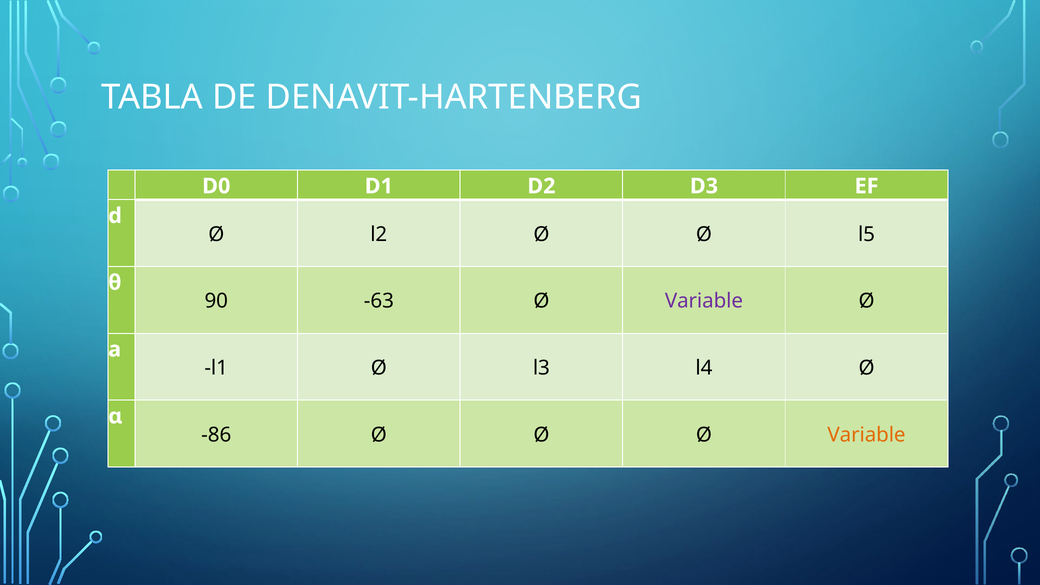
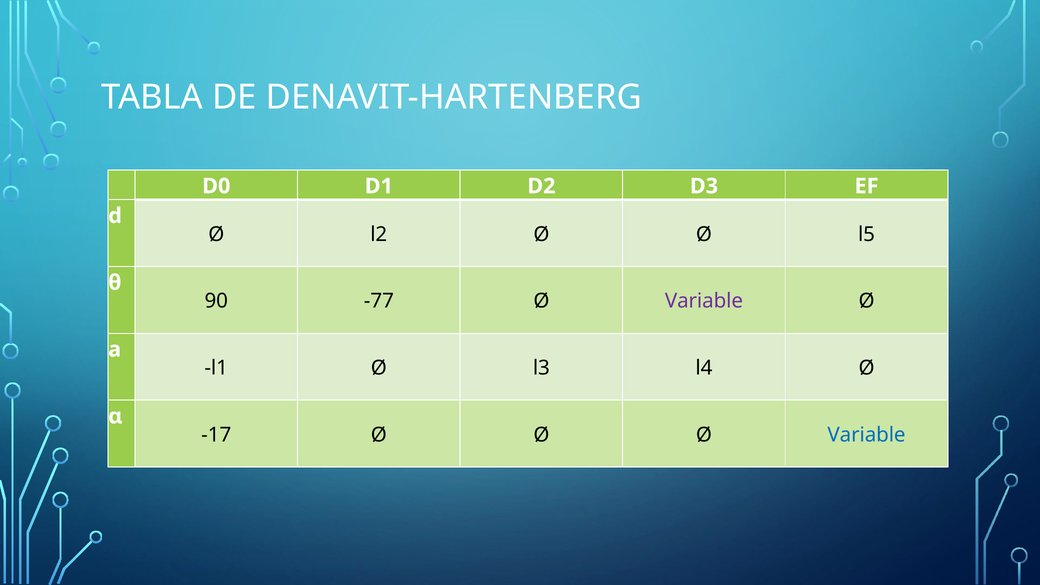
-63: -63 -> -77 (379, 301)
-86: -86 -> -17 (216, 435)
Variable colour: orange -> blue (867, 435)
